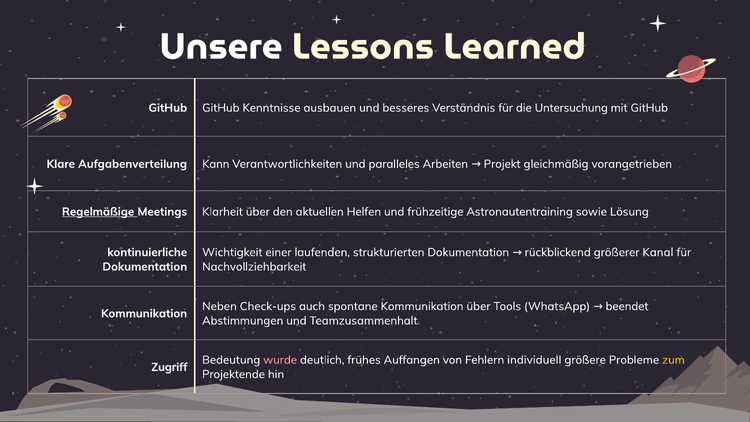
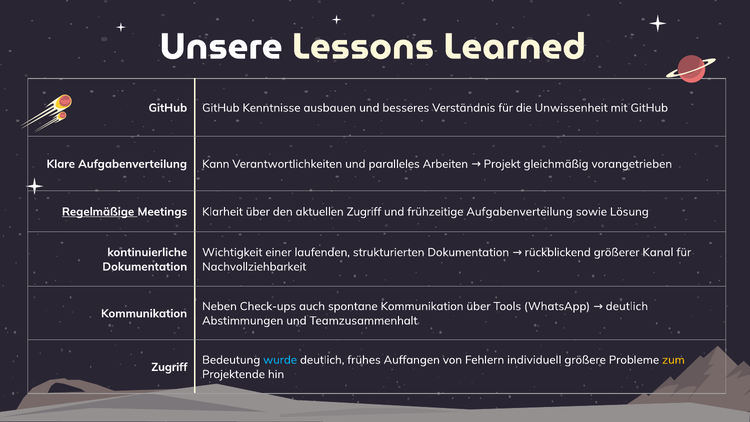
Untersuchung: Untersuchung -> Unwissenheit (571, 108)
aktuellen Helfen: Helfen -> Zugriff (364, 212)
frühzeitige Astronautentraining: Astronautentraining -> Aufgabenverteilung (520, 212)
WhatsApp beendet: beendet -> deutlich (627, 306)
wurde colour: pink -> light blue (280, 360)
